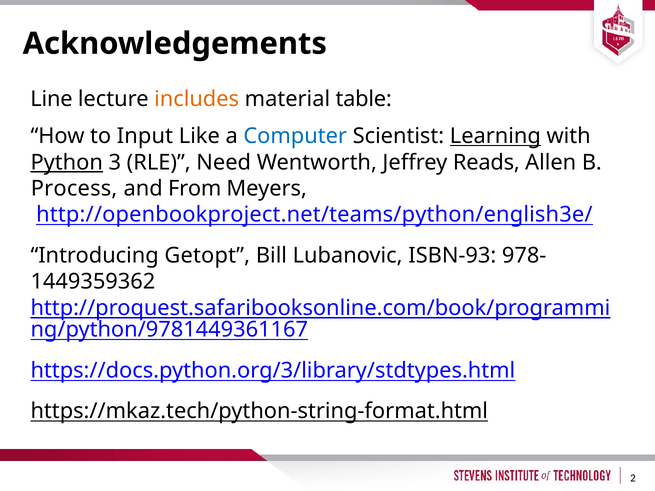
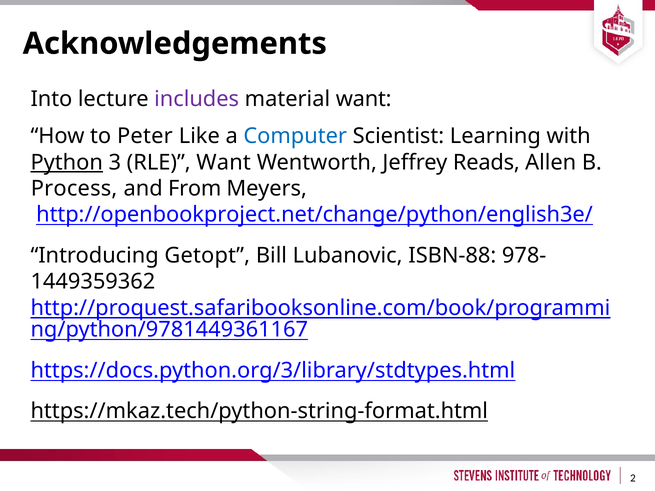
Line: Line -> Into (51, 99)
includes colour: orange -> purple (197, 99)
material table: table -> want (364, 99)
Input: Input -> Peter (145, 136)
Learning underline: present -> none (495, 136)
RLE Need: Need -> Want (224, 162)
http://openbookproject.net/teams/python/english3e/: http://openbookproject.net/teams/python/english3e/ -> http://openbookproject.net/change/python/english3e/ (315, 215)
ISBN-93: ISBN-93 -> ISBN-88 (452, 256)
